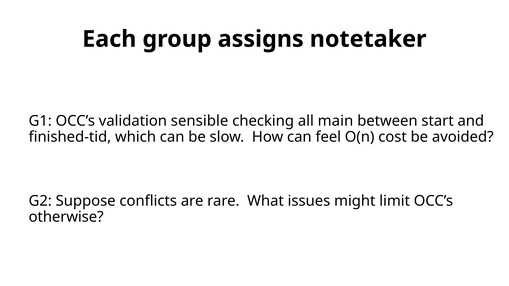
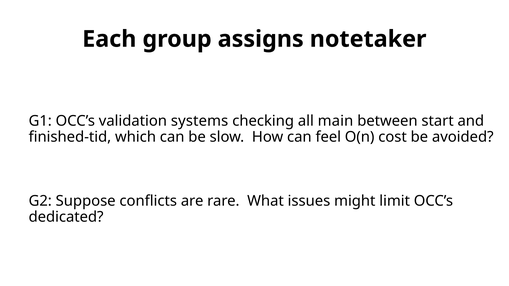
sensible: sensible -> systems (200, 121)
otherwise: otherwise -> dedicated (66, 217)
